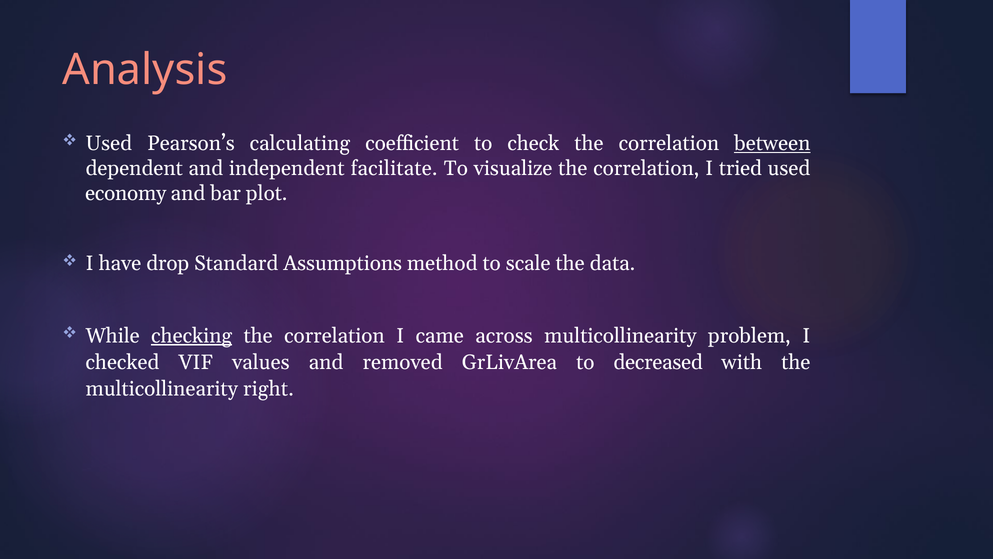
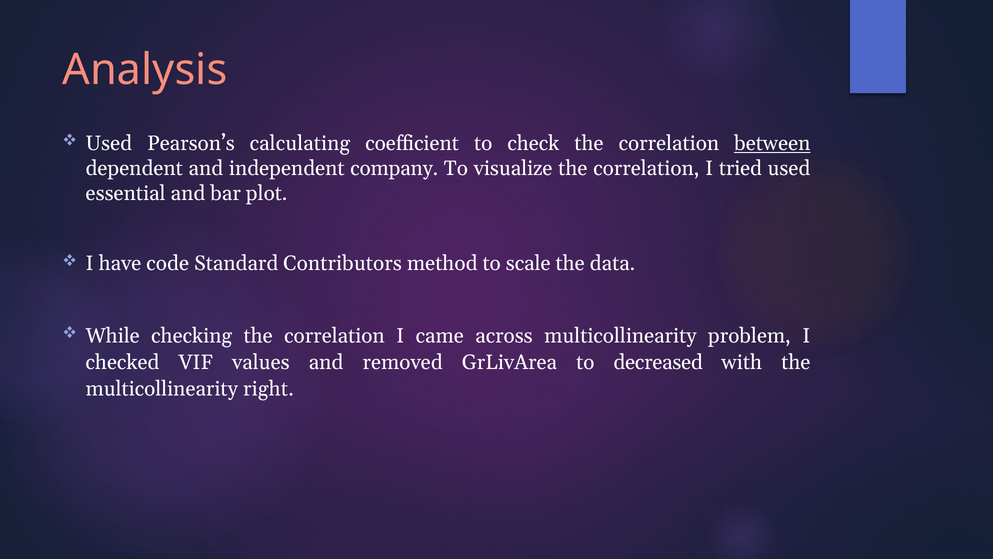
facilitate: facilitate -> company (394, 168)
economy: economy -> essential (126, 193)
drop: drop -> code (168, 263)
Assumptions: Assumptions -> Contributors (343, 263)
checking underline: present -> none (192, 336)
